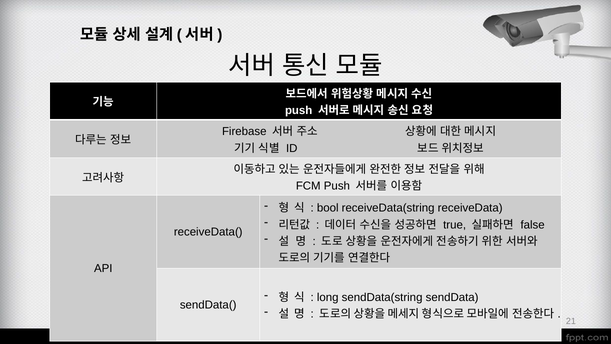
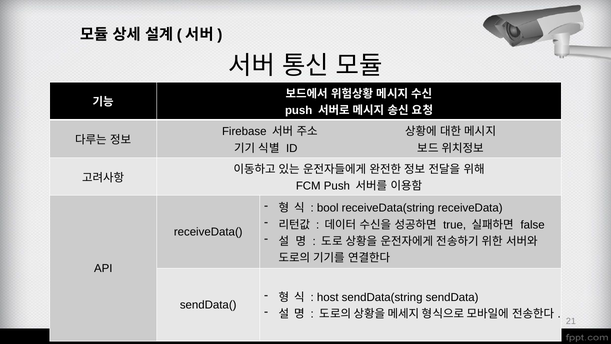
long: long -> host (328, 297)
